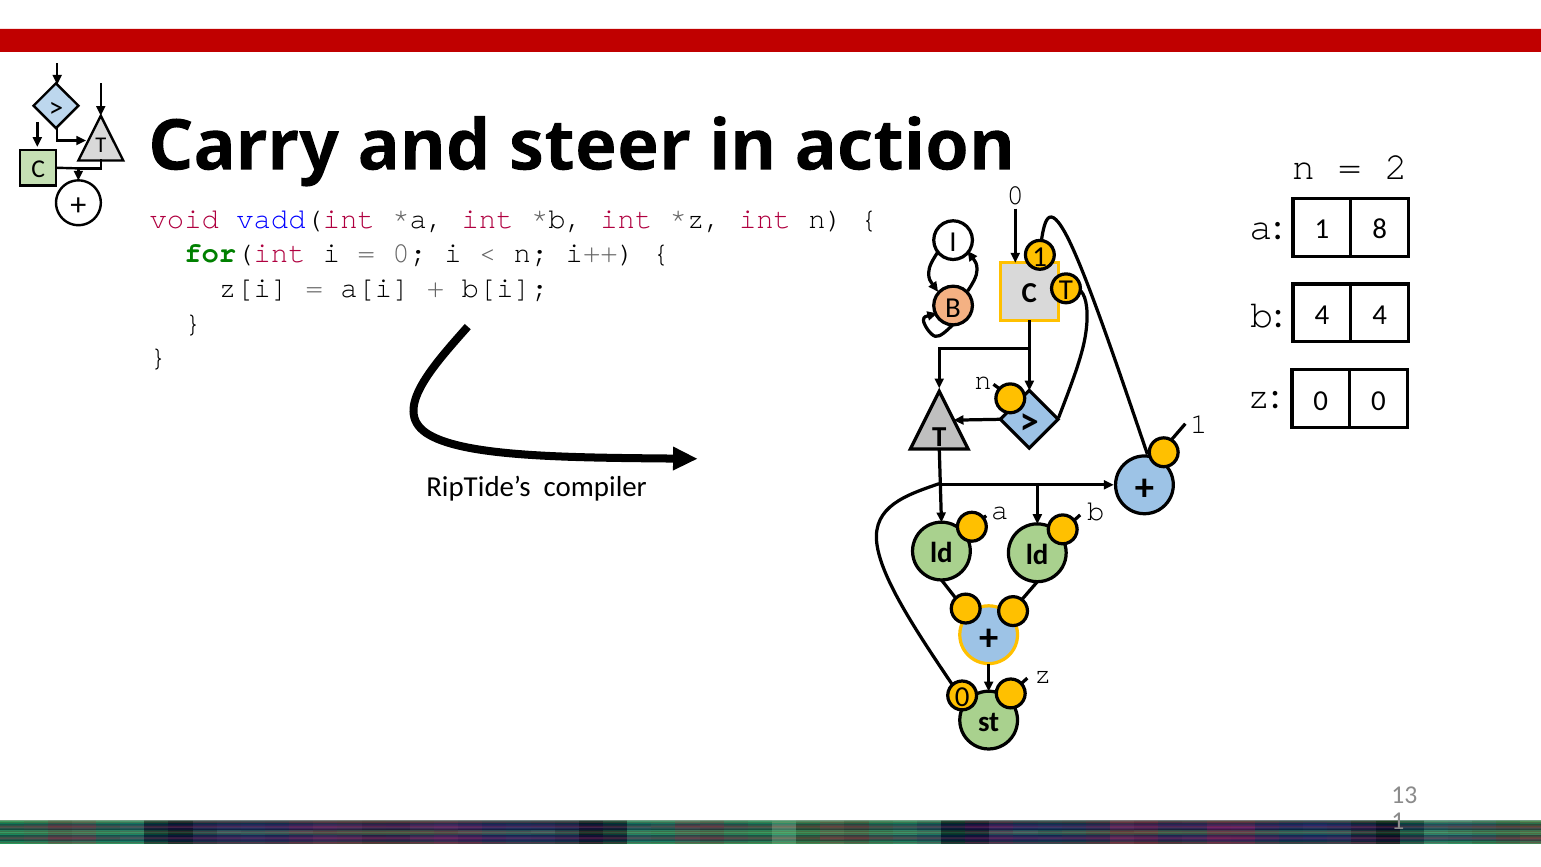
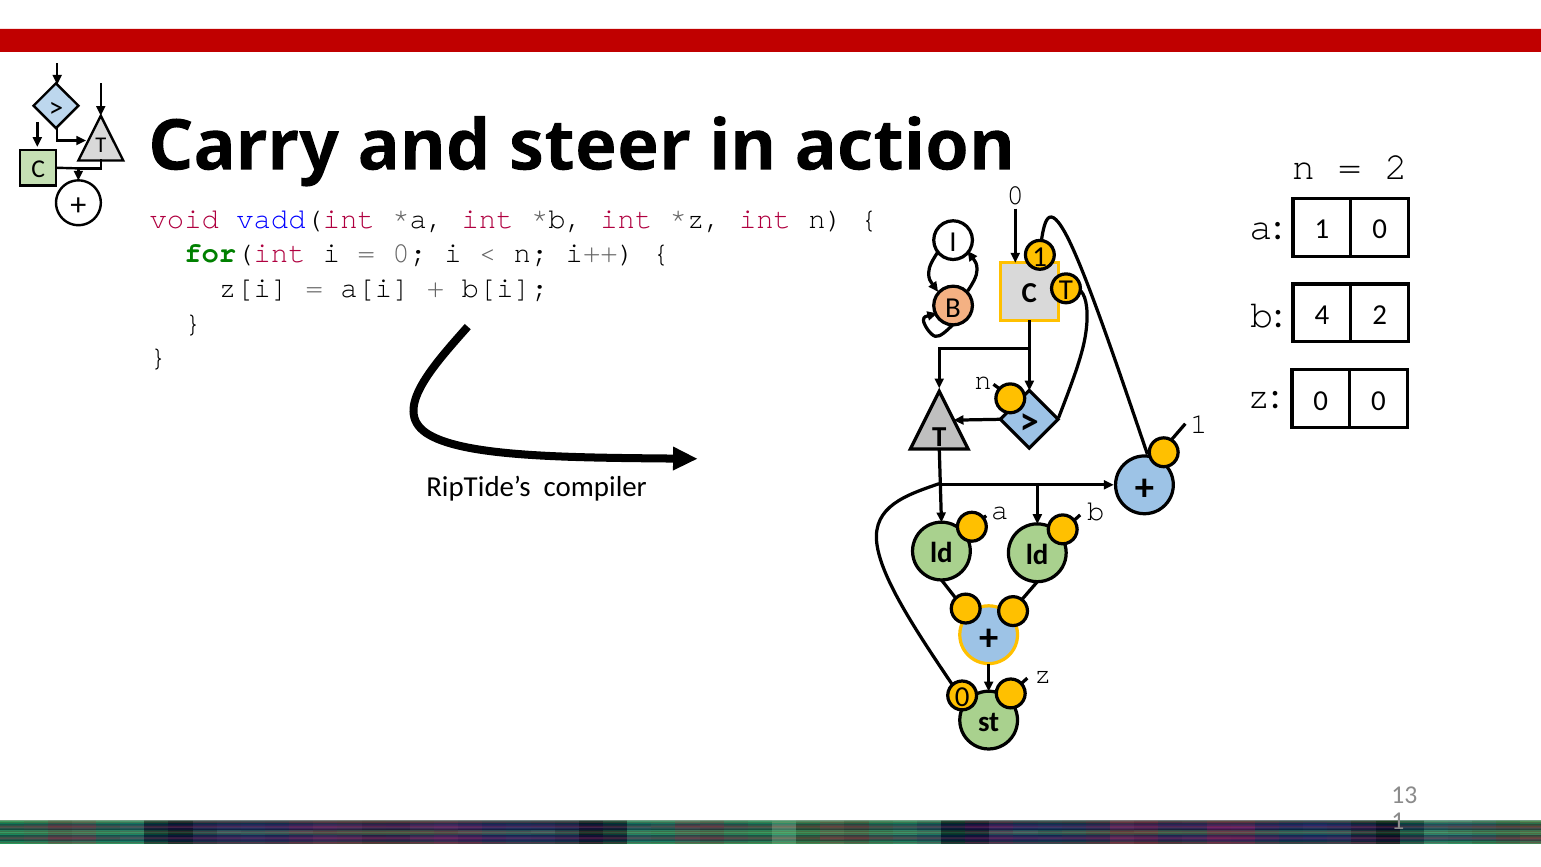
1 8: 8 -> 0 (1380, 229)
4 4: 4 -> 2 (1380, 315)
